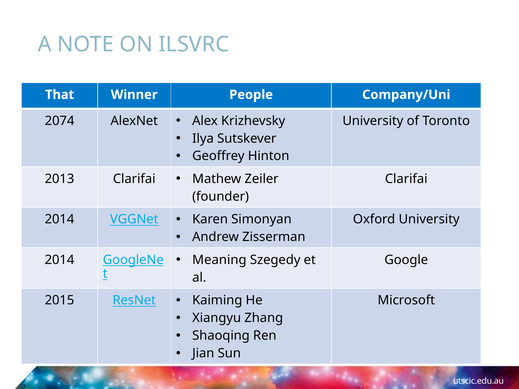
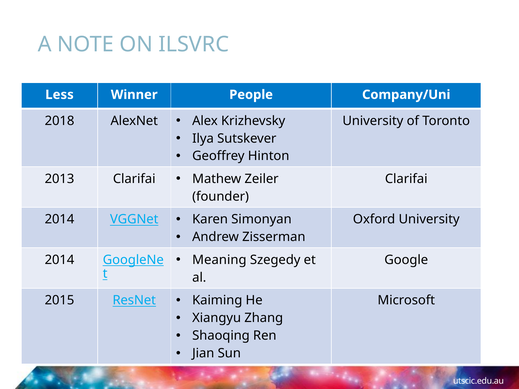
That: That -> Less (59, 95)
2074: 2074 -> 2018 (60, 121)
